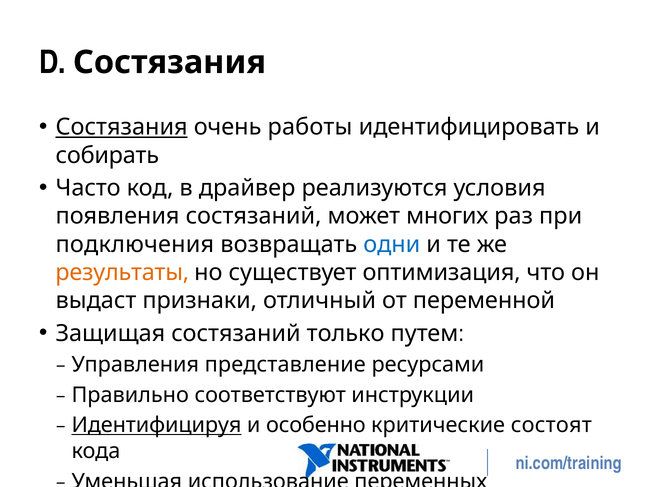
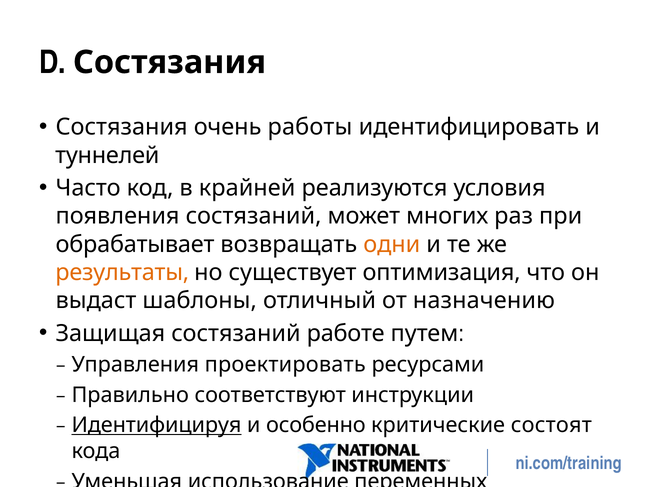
Состязания underline: present -> none (122, 127)
собирать: собирать -> туннелей (107, 155)
драйвер: драйвер -> крайней (247, 188)
подключения: подключения -> обрабатывает (135, 245)
одни colour: blue -> orange (392, 245)
признаки: признаки -> шаблоны (200, 301)
переменной: переменной -> назначению (484, 301)
только: только -> работе (346, 334)
представление: представление -> проектировать (285, 365)
